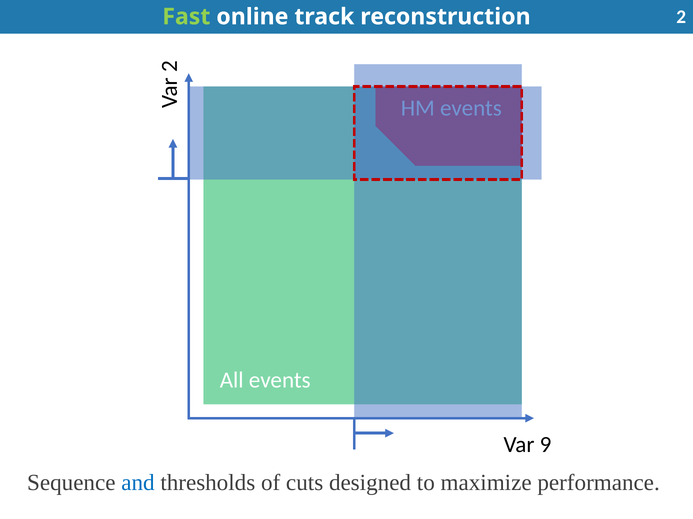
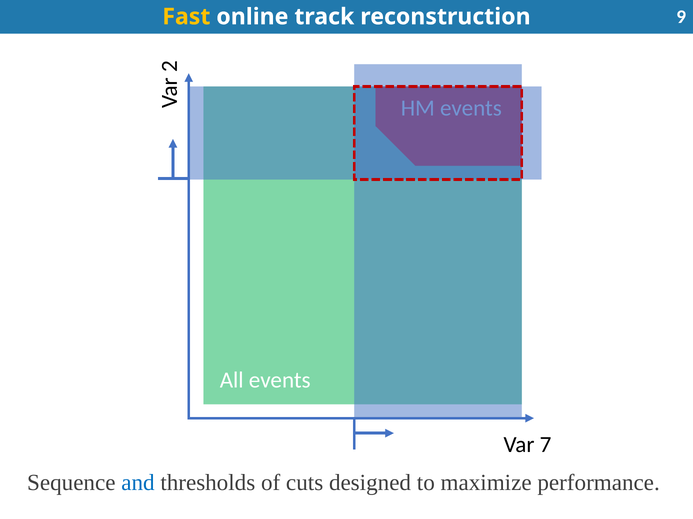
Fast colour: light green -> yellow (186, 17)
reconstruction 2: 2 -> 9 (681, 17)
9: 9 -> 7 (546, 445)
